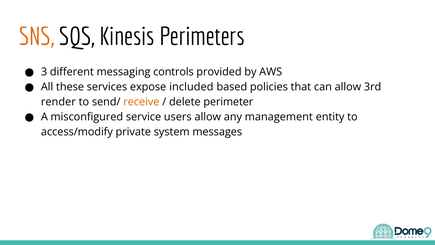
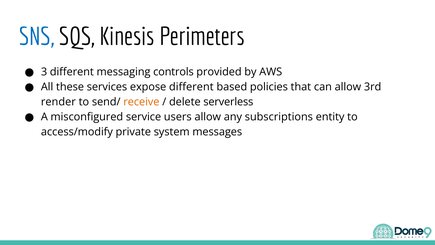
SNS colour: orange -> blue (37, 37)
expose included: included -> different (191, 87)
perimeter: perimeter -> serverless (228, 102)
management: management -> subscriptions (279, 117)
